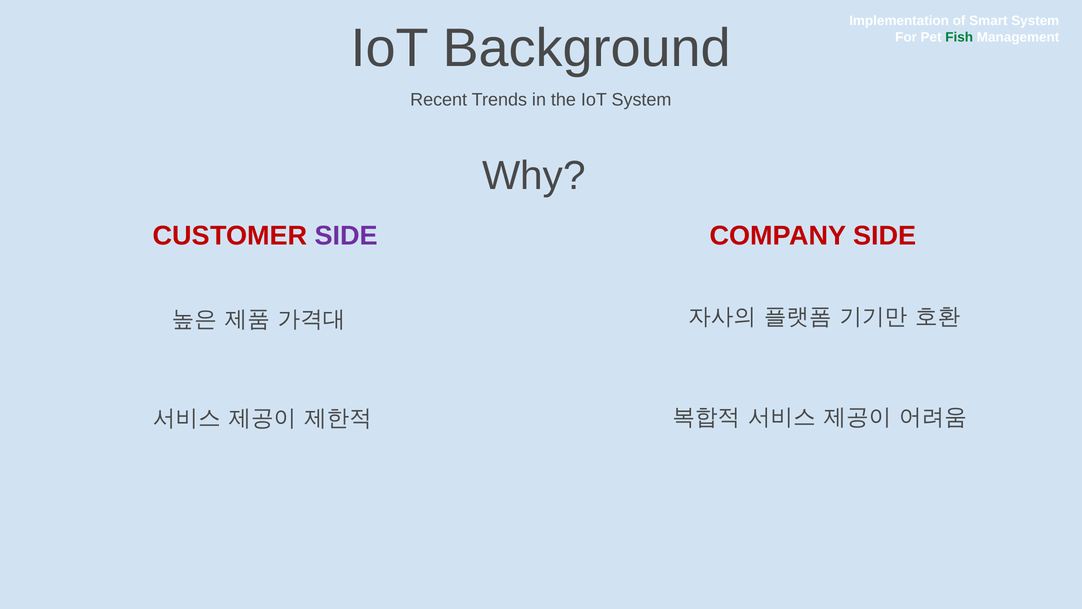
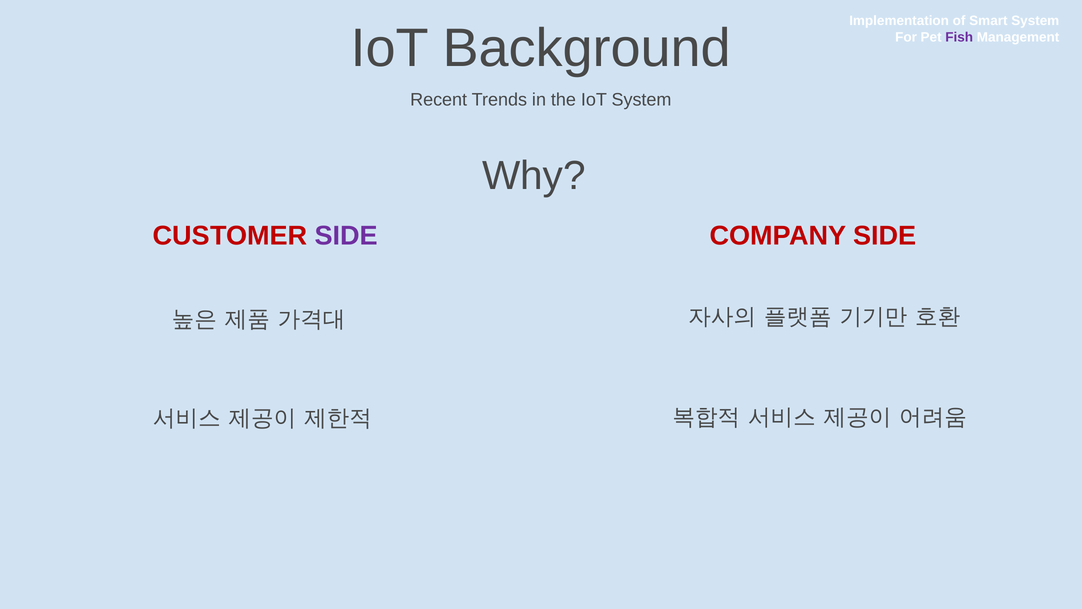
Fish colour: green -> purple (959, 37)
